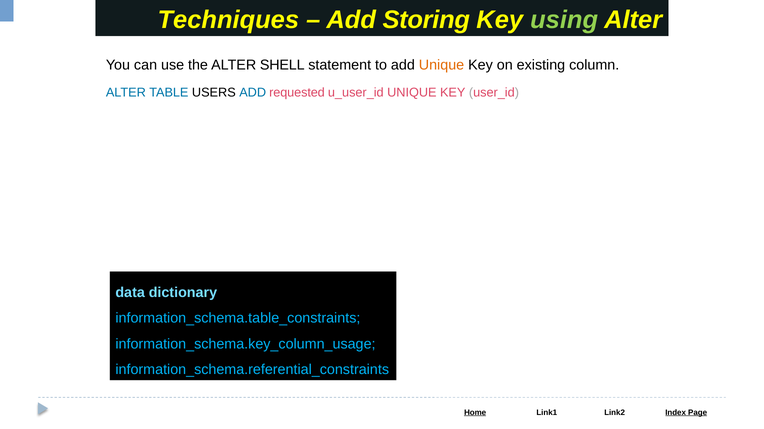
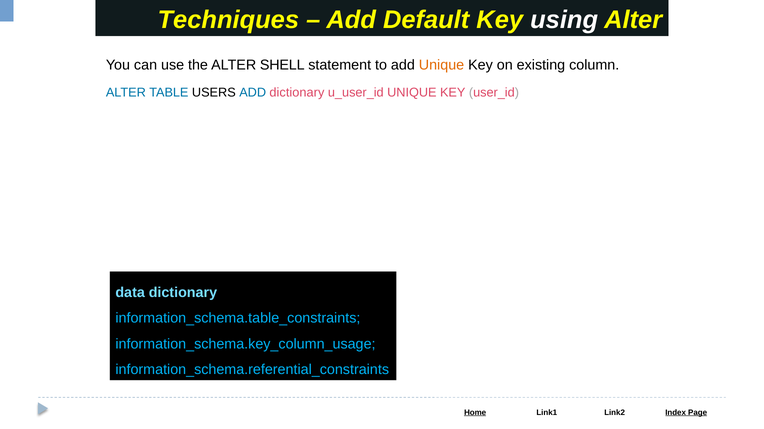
Storing: Storing -> Default (426, 20)
using colour: light green -> white (564, 20)
ADD requested: requested -> dictionary (297, 93)
